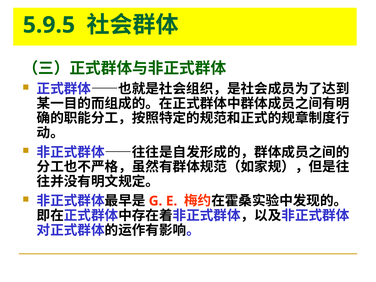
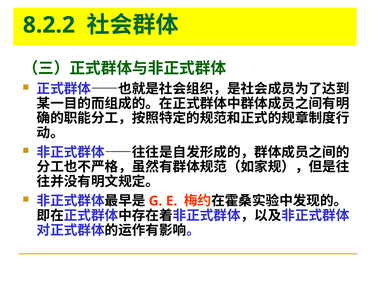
5.9.5: 5.9.5 -> 8.2.2 (49, 25)
